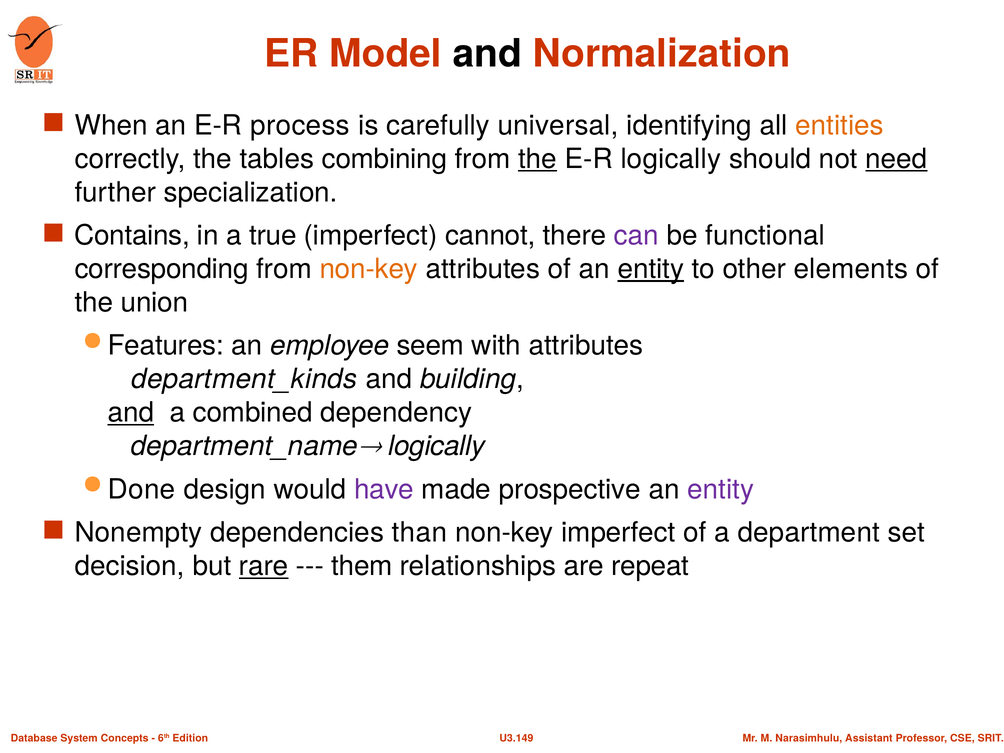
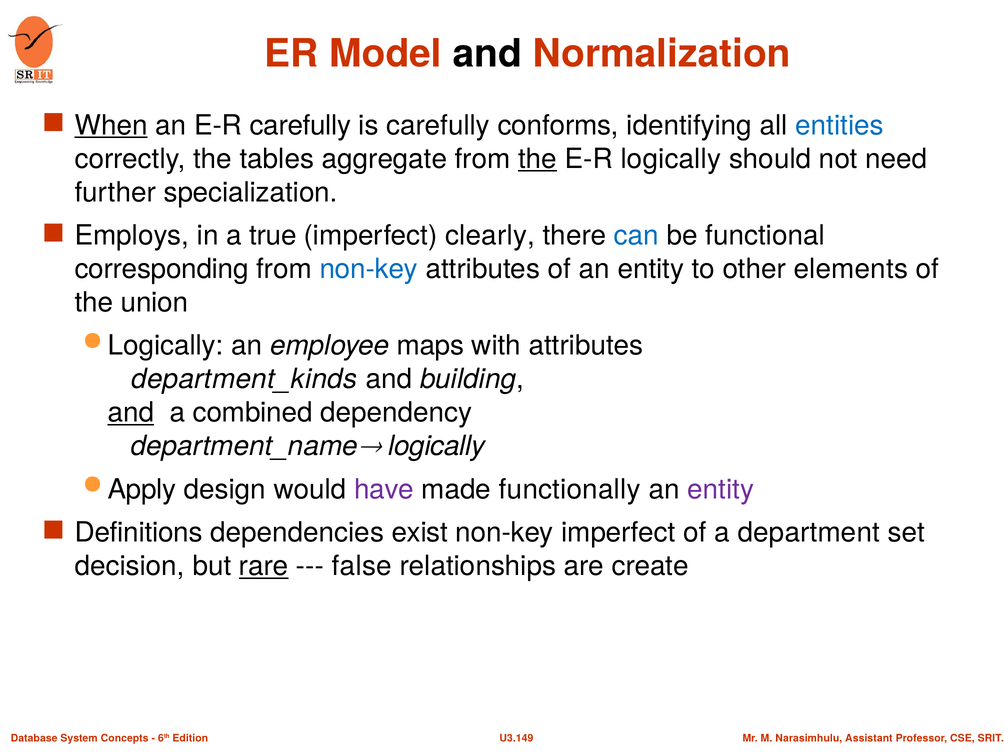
When underline: none -> present (111, 125)
E-R process: process -> carefully (300, 125)
universal: universal -> conforms (558, 125)
entities colour: orange -> blue (840, 125)
combining: combining -> aggregate (385, 159)
need underline: present -> none (896, 159)
Contains: Contains -> Employs (132, 236)
cannot: cannot -> clearly (490, 236)
can colour: purple -> blue (636, 236)
non-key colour: orange -> blue (369, 269)
entity underline: present -> none (651, 269)
Features: Features -> Logically (166, 346)
seem: seem -> maps (430, 346)
Done: Done -> Apply (142, 489)
prospective: prospective -> functionally (570, 489)
Nonempty: Nonempty -> Definitions (139, 533)
than: than -> exist (420, 533)
them: them -> false (362, 566)
repeat: repeat -> create (650, 566)
